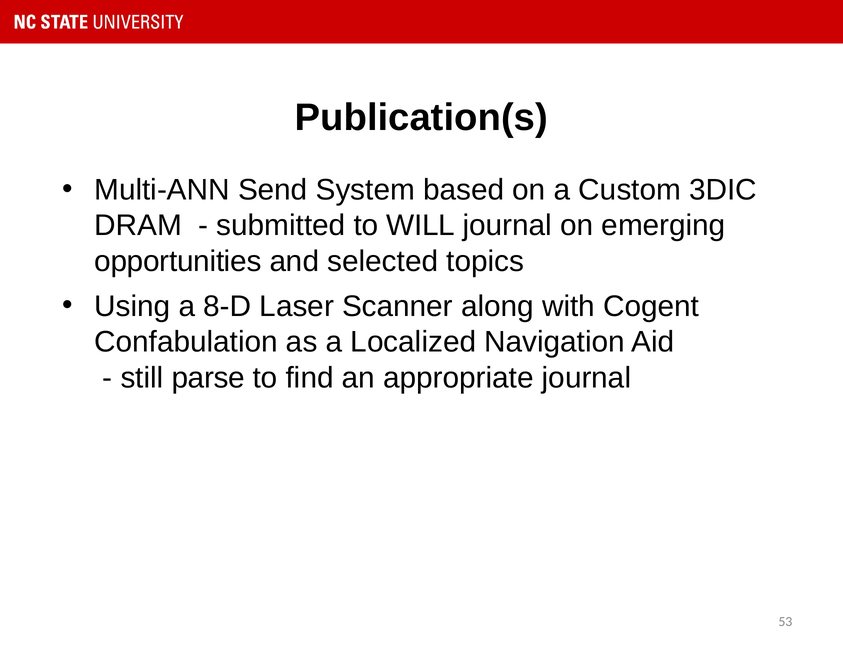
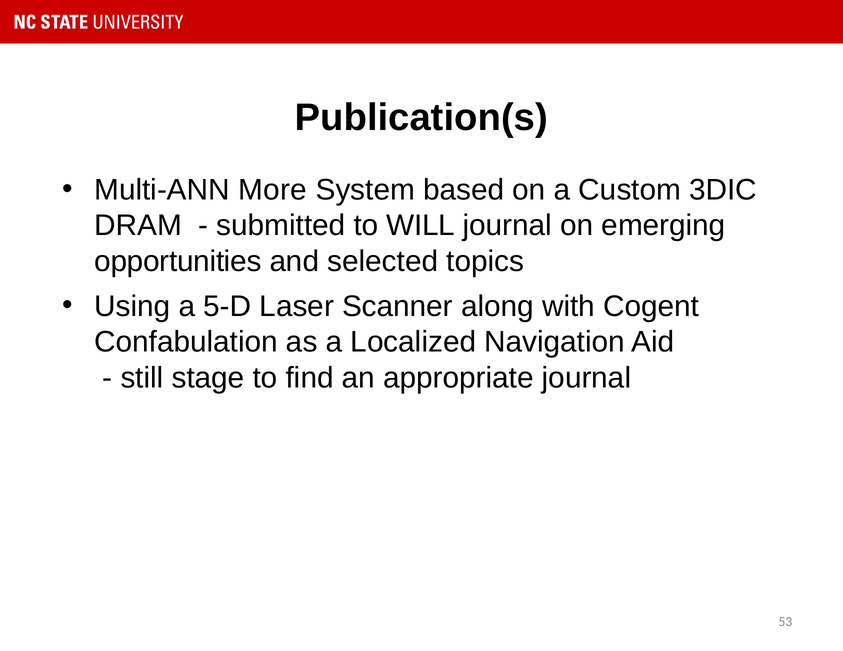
Send: Send -> More (273, 190)
8-D: 8-D -> 5-D (227, 306)
parse: parse -> stage (208, 378)
